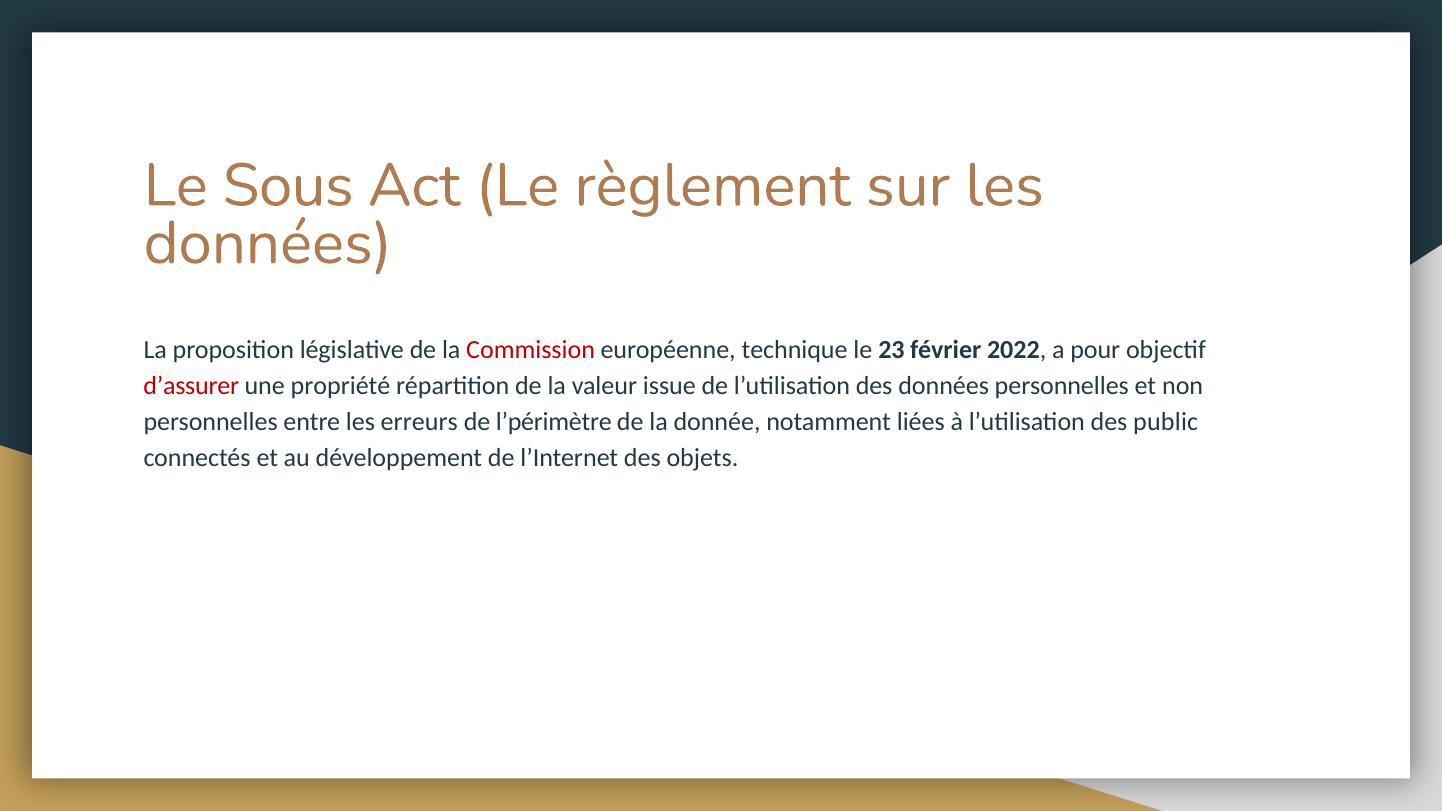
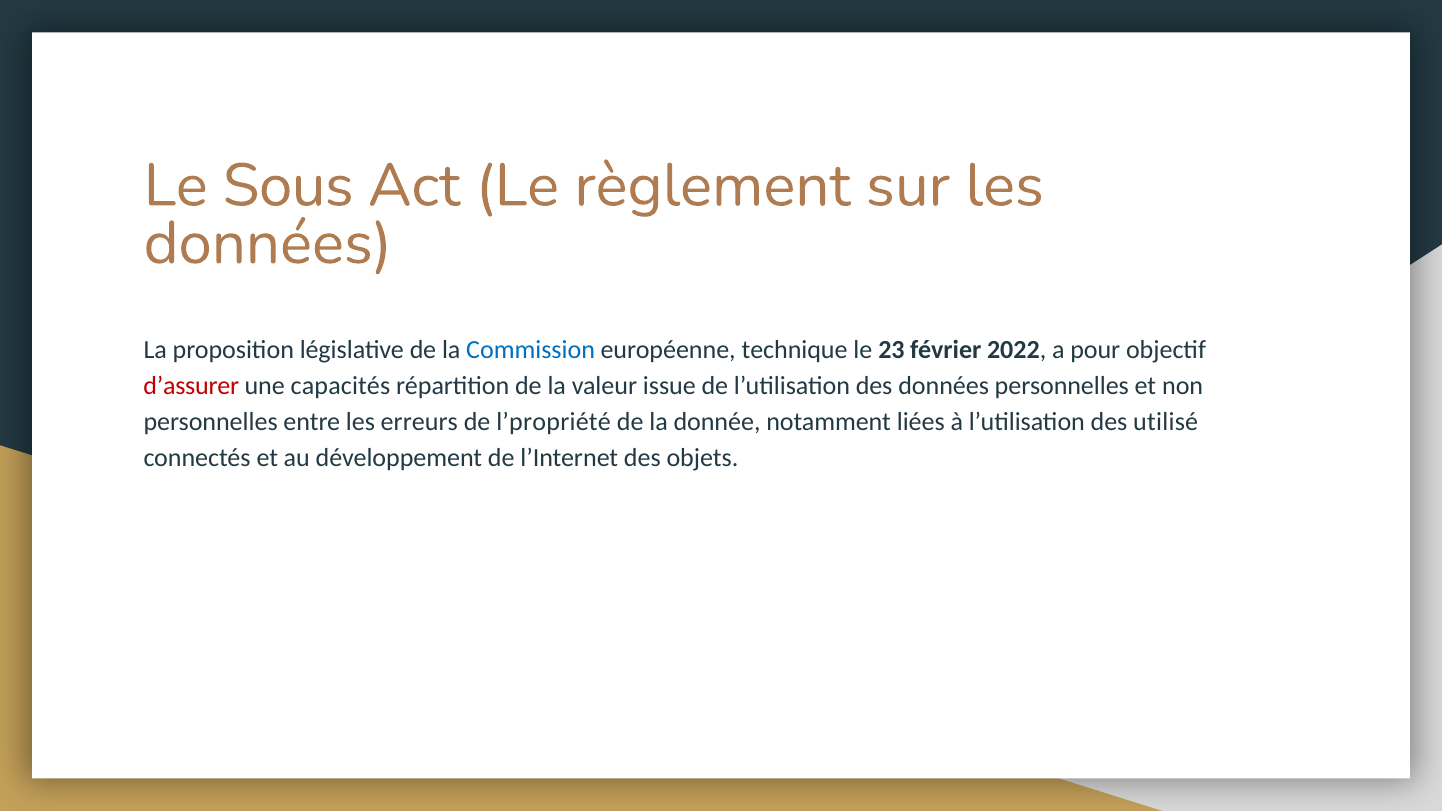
Commission colour: red -> blue (531, 350)
propriété: propriété -> capacités (340, 386)
l’périmètre: l’périmètre -> l’propriété (554, 422)
public: public -> utilisé (1166, 422)
